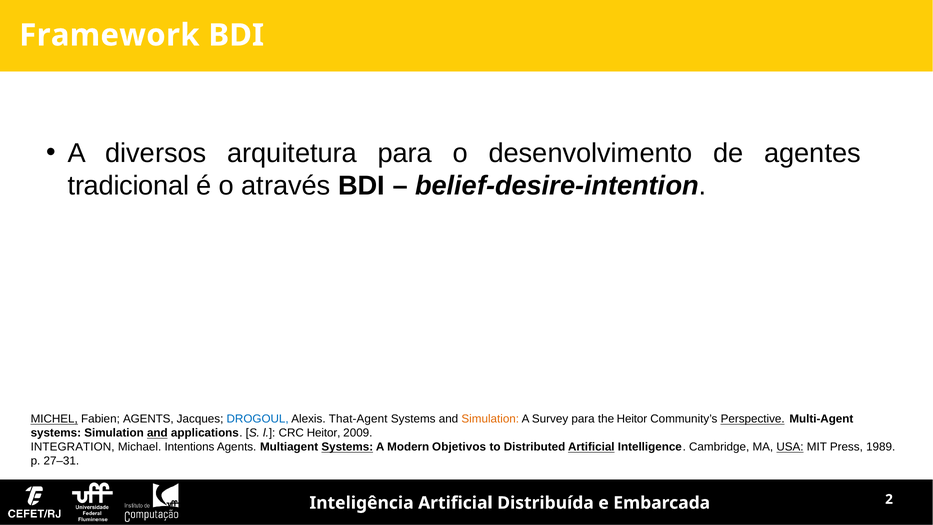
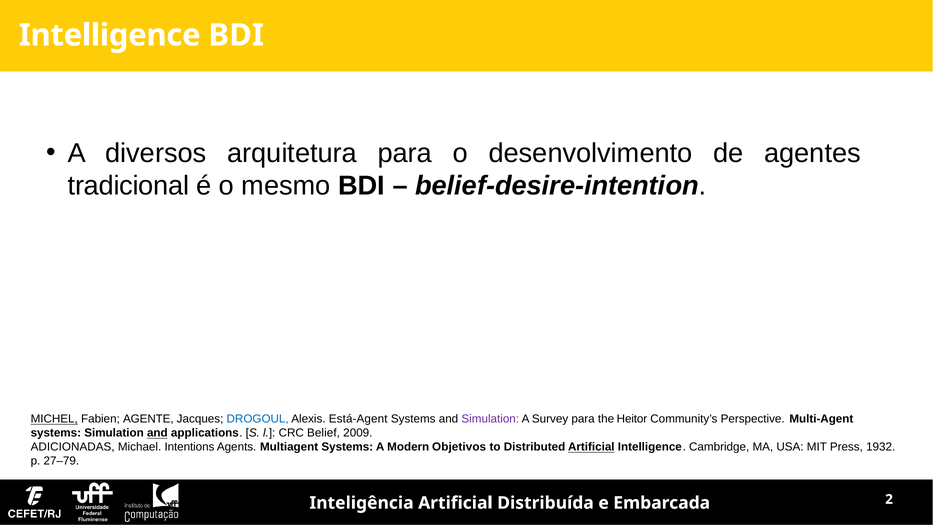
Framework: Framework -> Intelligence (110, 35)
através: através -> mesmo (286, 186)
Fabien AGENTS: AGENTS -> AGENTE (148, 419)
That-Agent: That-Agent -> Está-Agent (358, 419)
Simulation colour: orange -> purple (490, 419)
Perspective underline: present -> none (753, 419)
CRC Heitor: Heitor -> Belief (324, 433)
INTEGRATION: INTEGRATION -> ADICIONADAS (73, 447)
Systems underline: present -> none (347, 447)
USA underline: present -> none (790, 447)
1989: 1989 -> 1932 (881, 447)
27–31: 27–31 -> 27–79 (61, 461)
